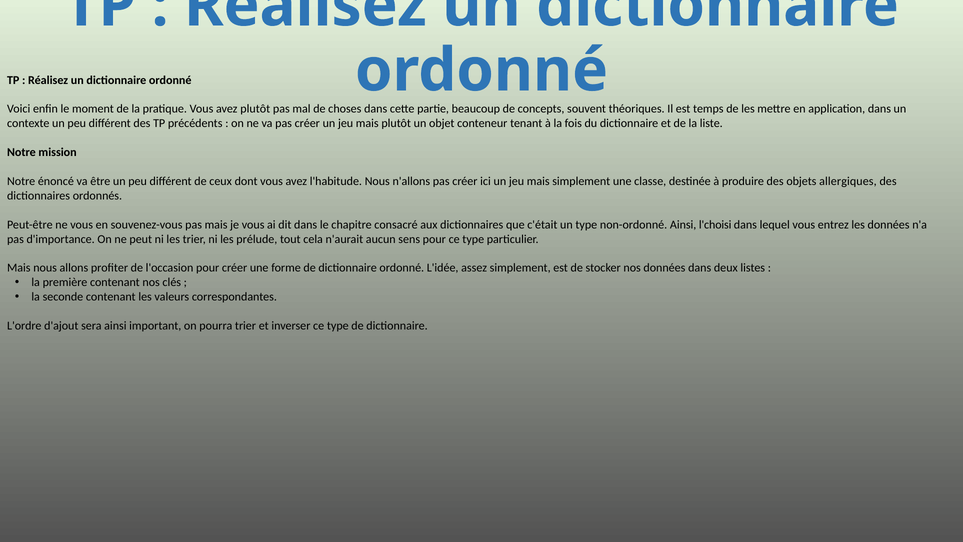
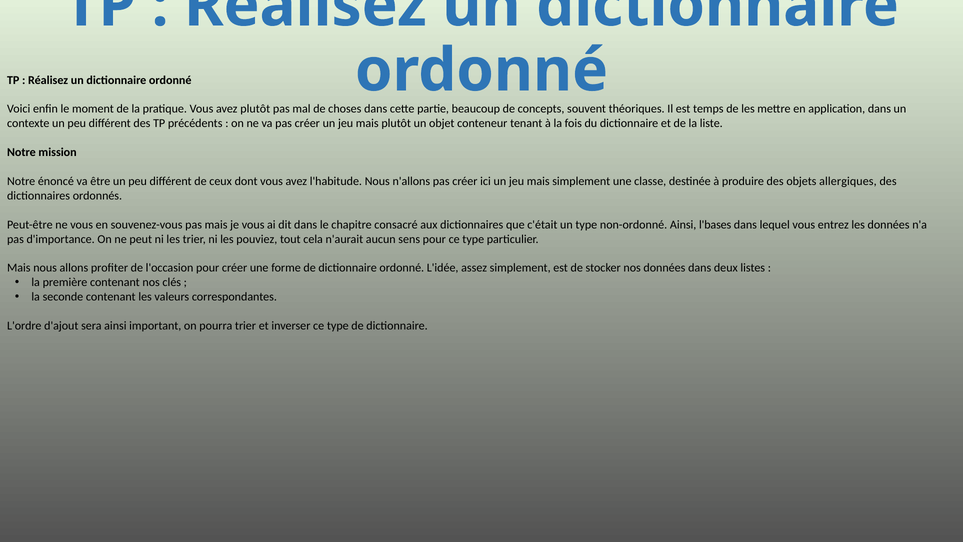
l'choisi: l'choisi -> l'bases (715, 225)
prélude: prélude -> pouviez (257, 239)
